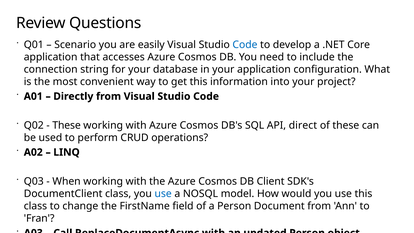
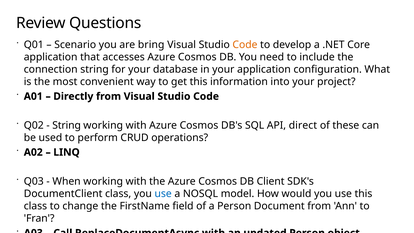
easily: easily -> bring (151, 45)
Code colour: blue -> orange (245, 45)
These: These -> String (67, 125)
